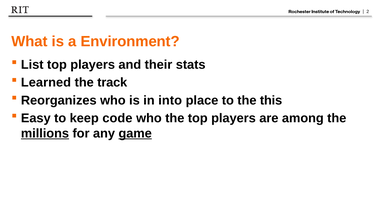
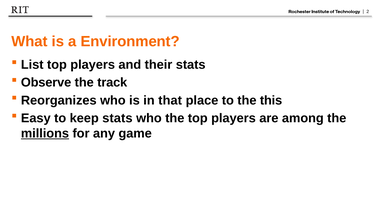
Learned: Learned -> Observe (46, 82)
into: into -> that (170, 100)
keep code: code -> stats (117, 118)
game underline: present -> none (135, 133)
